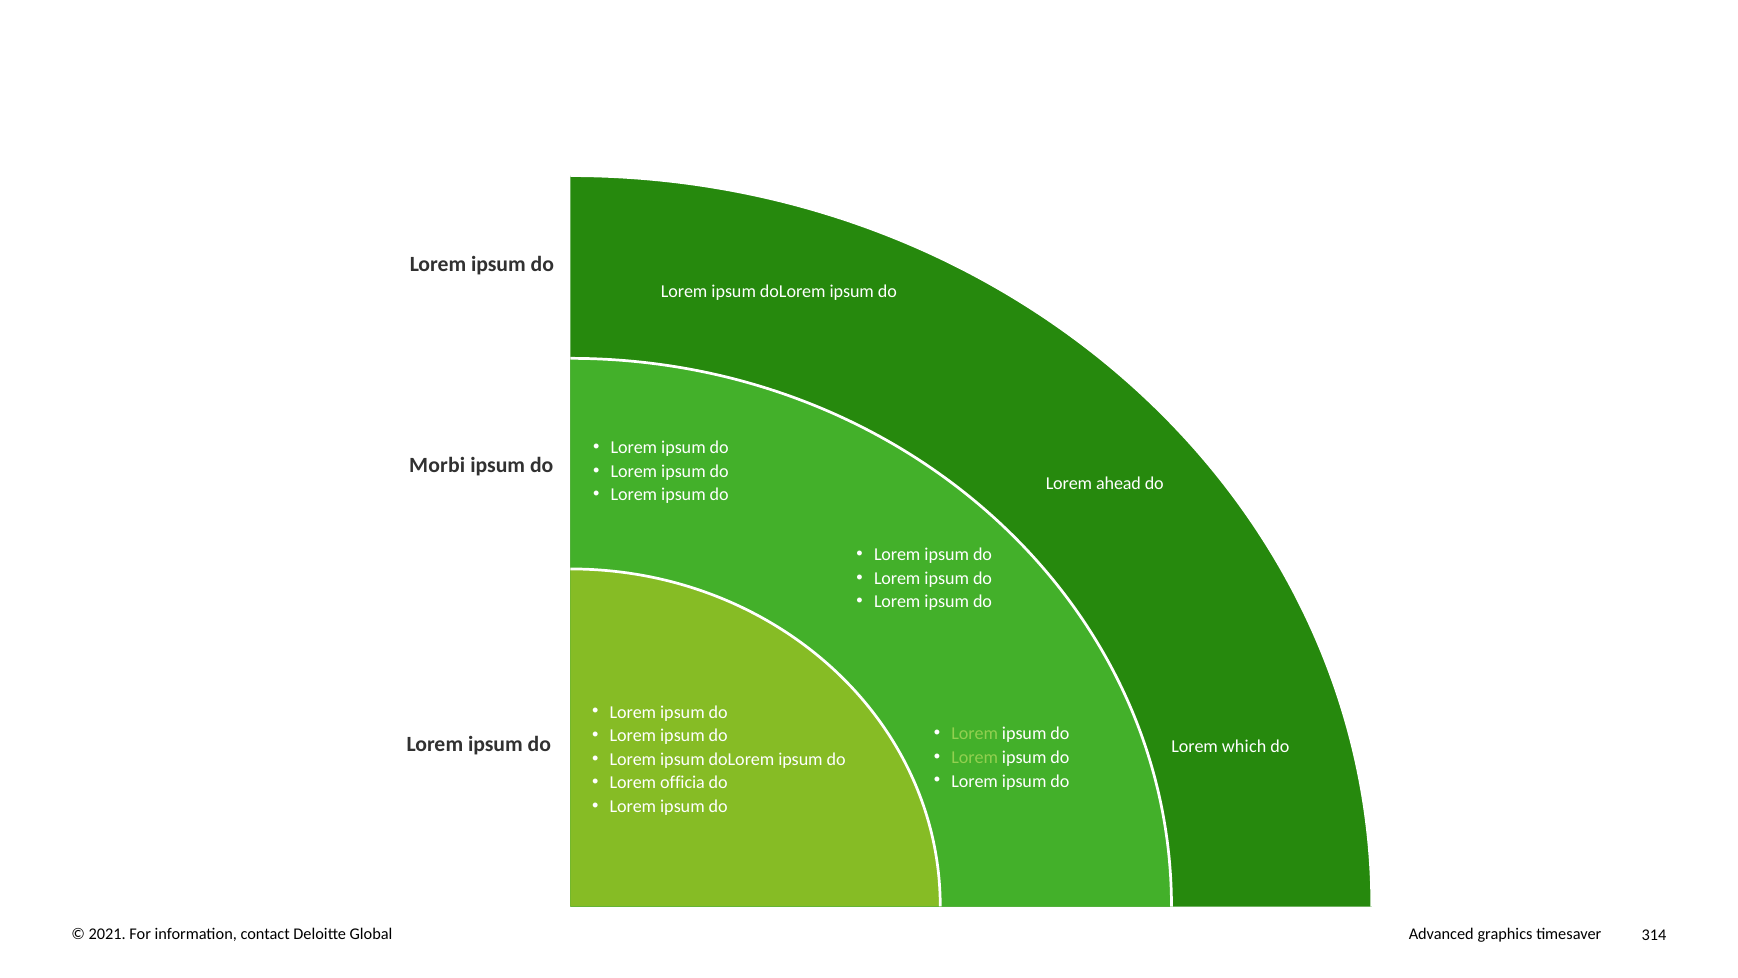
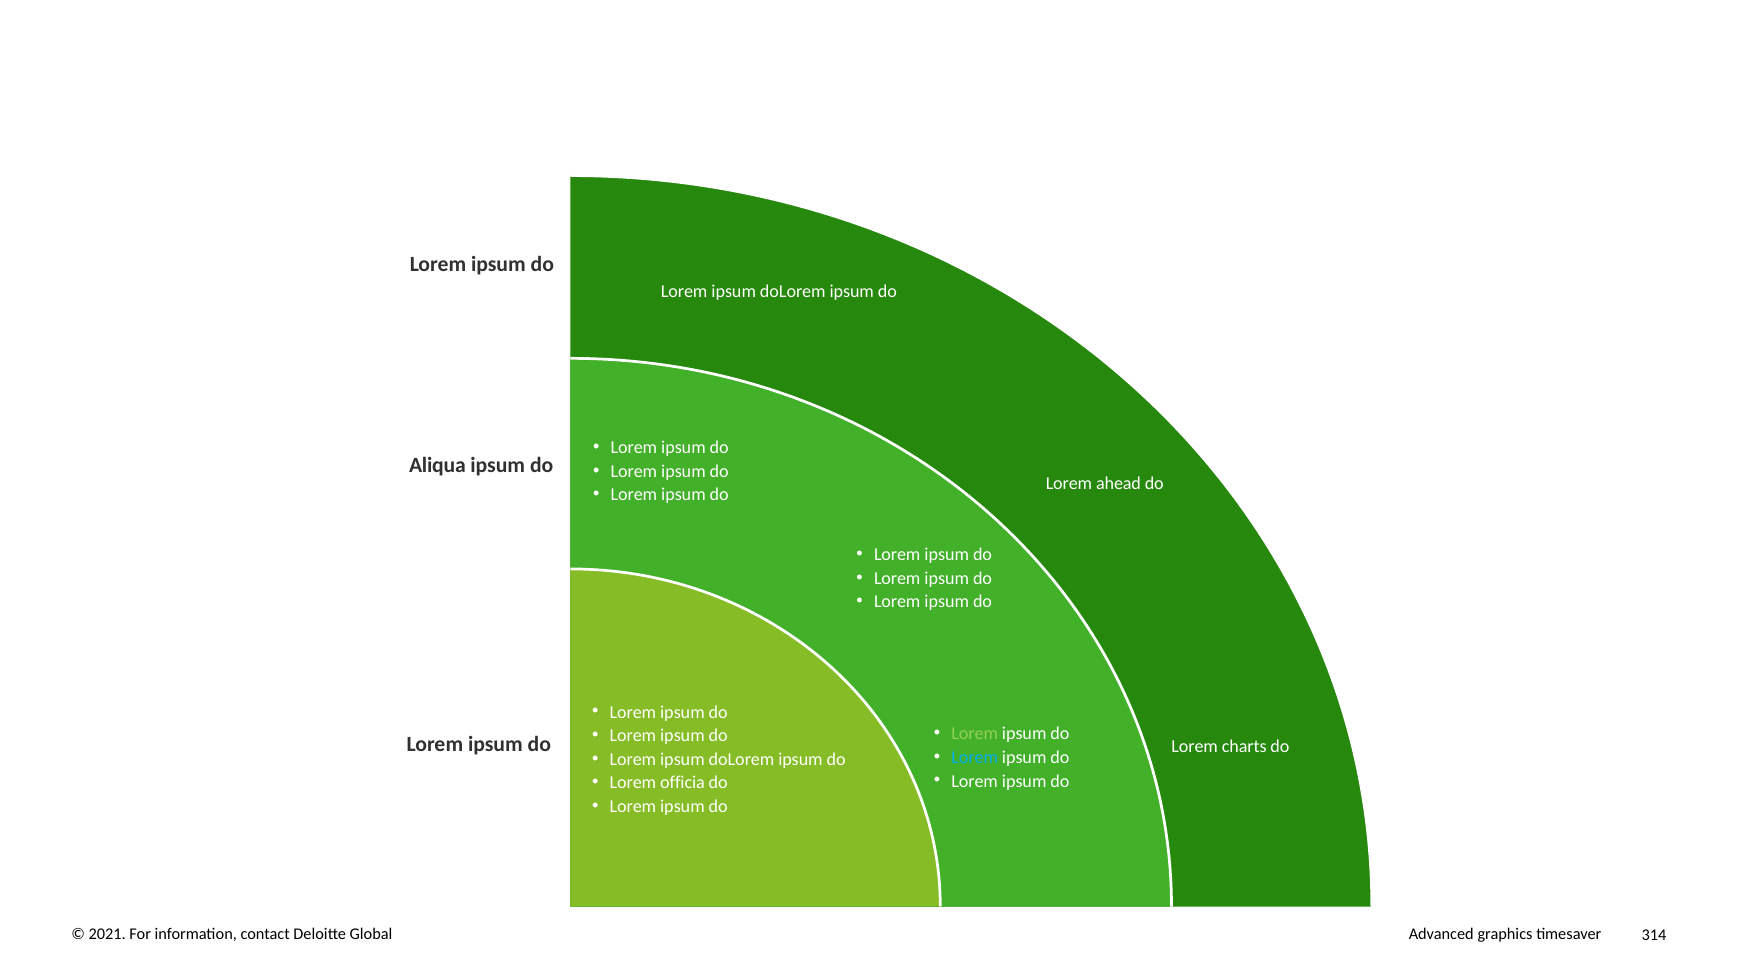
Morbi: Morbi -> Aliqua (437, 465)
which: which -> charts (1244, 746)
Lorem colour: light green -> light blue (975, 757)
